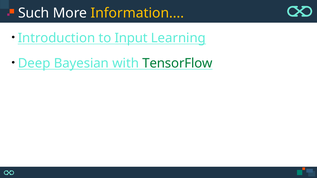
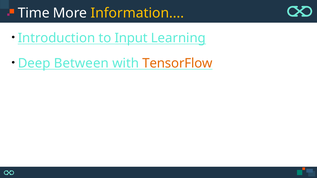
Such: Such -> Time (34, 13)
Bayesian: Bayesian -> Between (81, 63)
TensorFlow colour: green -> orange (177, 63)
